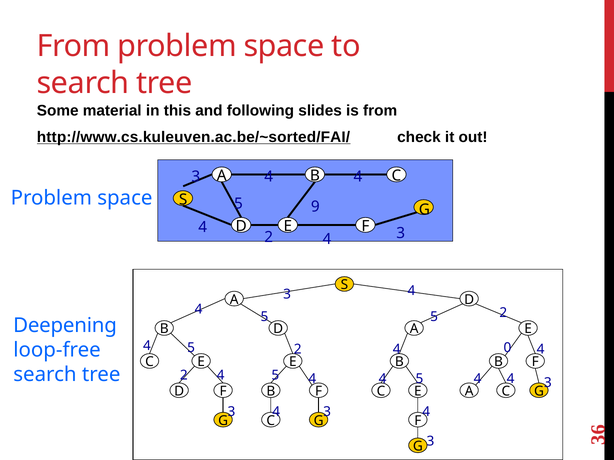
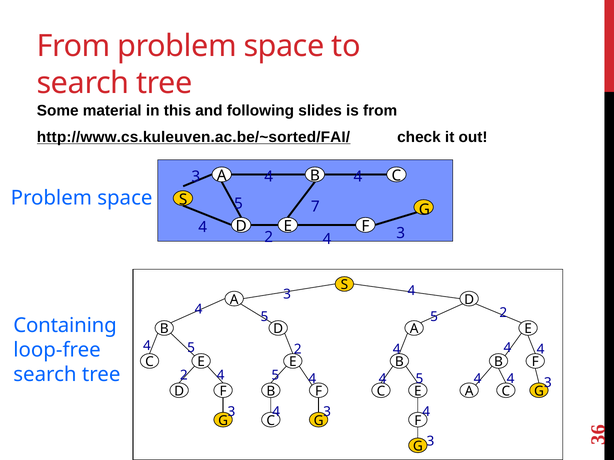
9: 9 -> 7 (315, 207)
Deepening: Deepening -> Containing (65, 326)
5 0: 0 -> 4 (507, 348)
